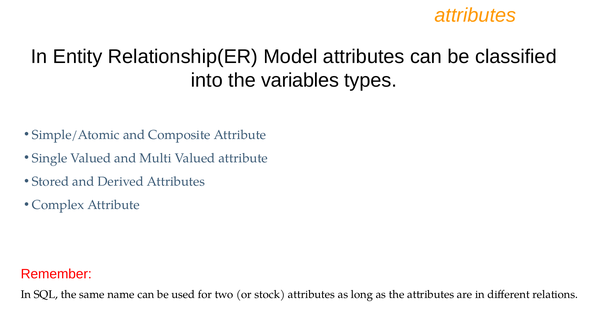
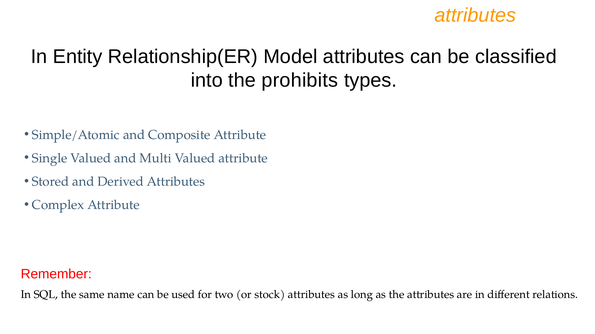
variables: variables -> prohibits (300, 80)
